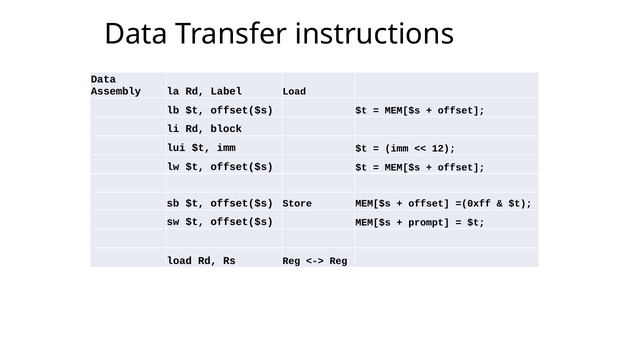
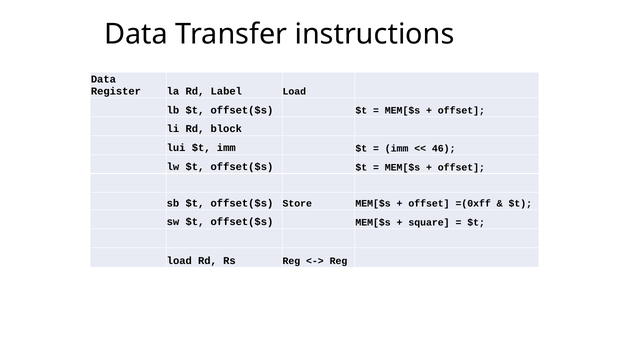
Assembly: Assembly -> Register (116, 91)
12: 12 -> 46 (444, 148)
prompt: prompt -> square (429, 222)
